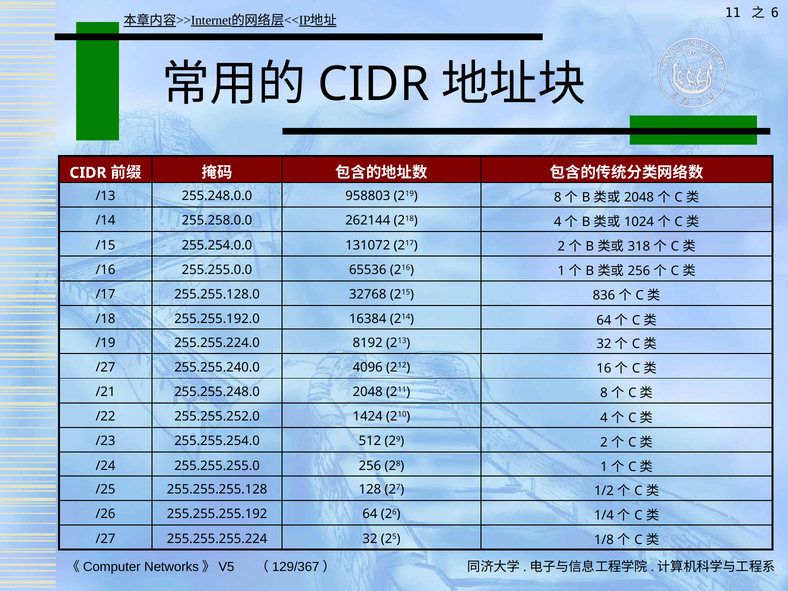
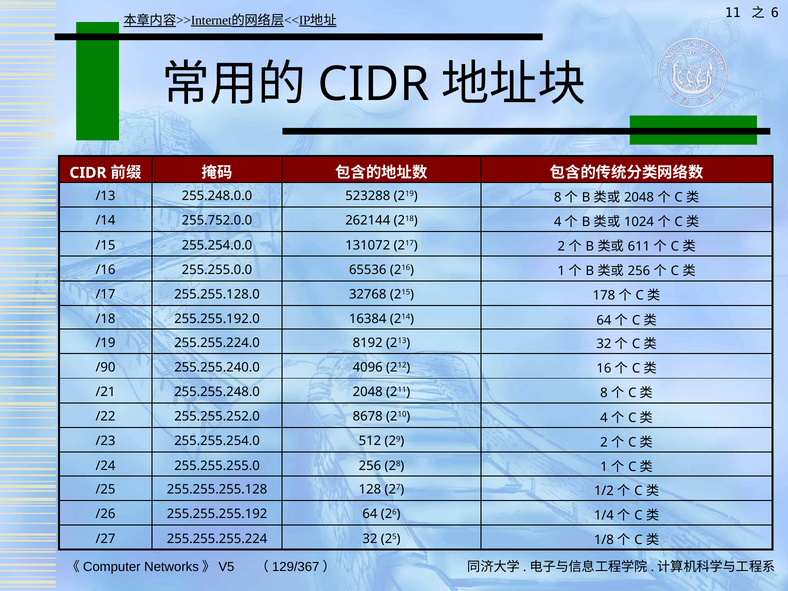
958803: 958803 -> 523288 (368, 196)
255.258.0.0: 255.258.0.0 -> 255.752.0.0 (217, 221)
318: 318 -> 611 (639, 246)
836: 836 -> 178 (604, 296)
/27: /27 -> /90 (105, 367)
1424: 1424 -> 8678 (368, 417)
